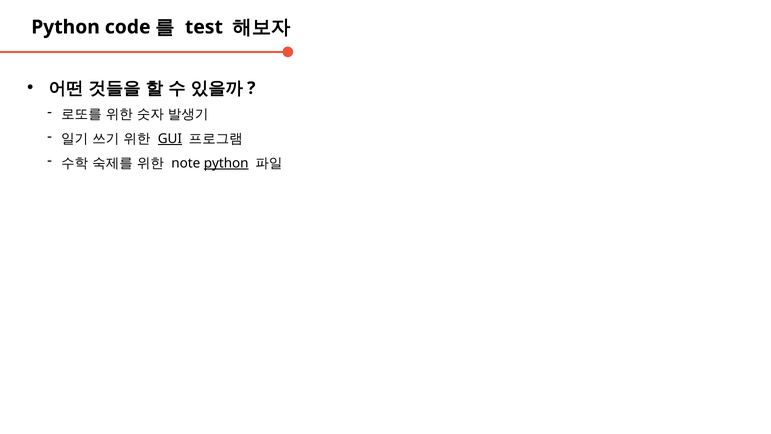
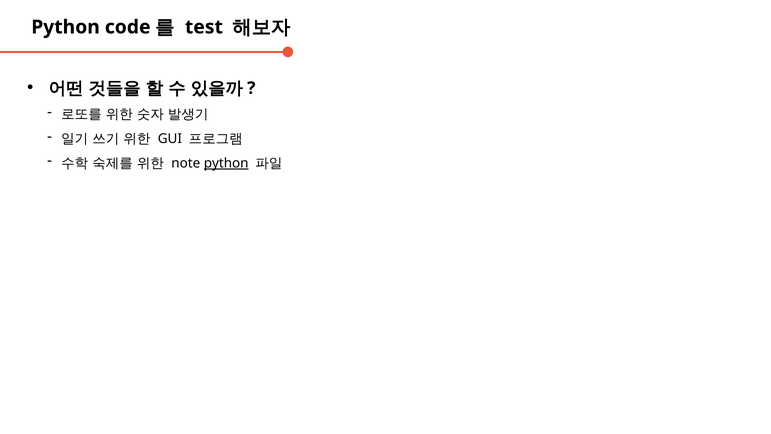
GUI underline: present -> none (170, 139)
